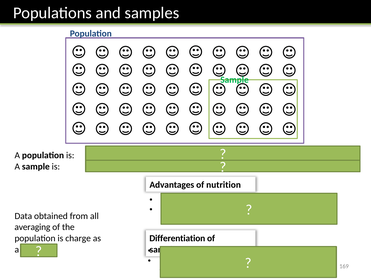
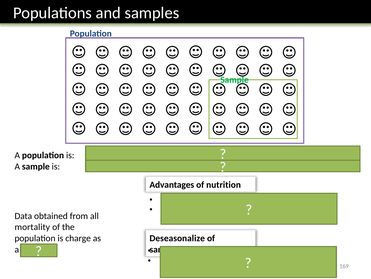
averaging: averaging -> mortality (32, 227)
Differentiation: Differentiation -> Deseasonalize (177, 238)
